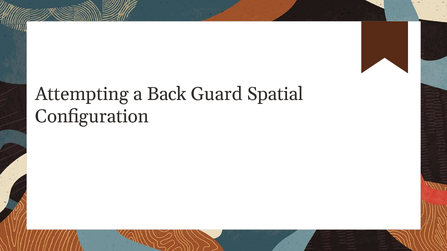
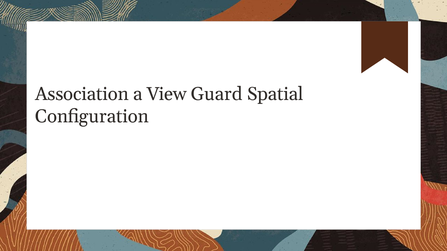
Attempting: Attempting -> Association (82, 94)
Back: Back -> View (167, 94)
